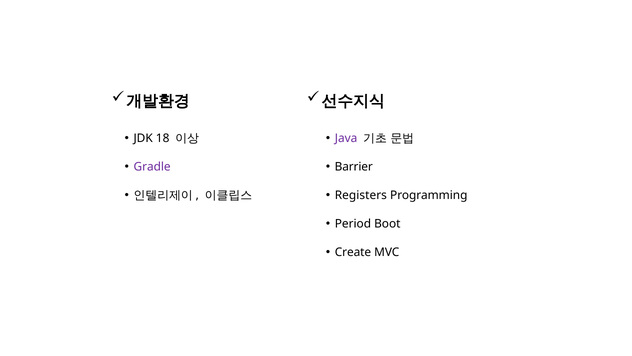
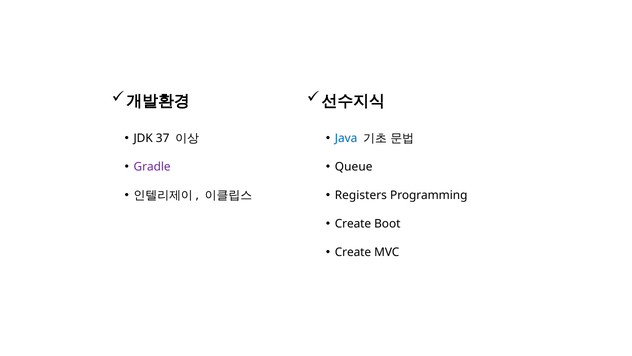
18: 18 -> 37 (163, 138)
Java colour: purple -> blue (346, 138)
Barrier: Barrier -> Queue (354, 167)
Period: Period -> Create (353, 223)
